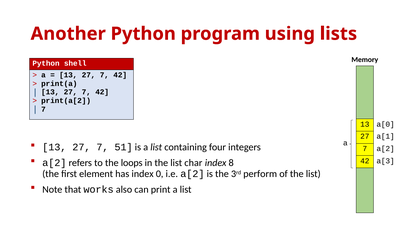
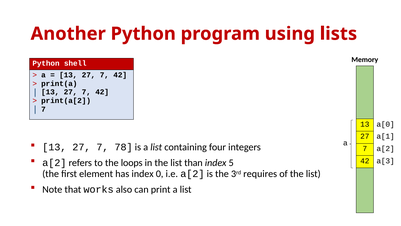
51: 51 -> 78 (124, 147)
char: char -> than (193, 162)
8: 8 -> 5 (231, 162)
perform: perform -> requires (260, 174)
